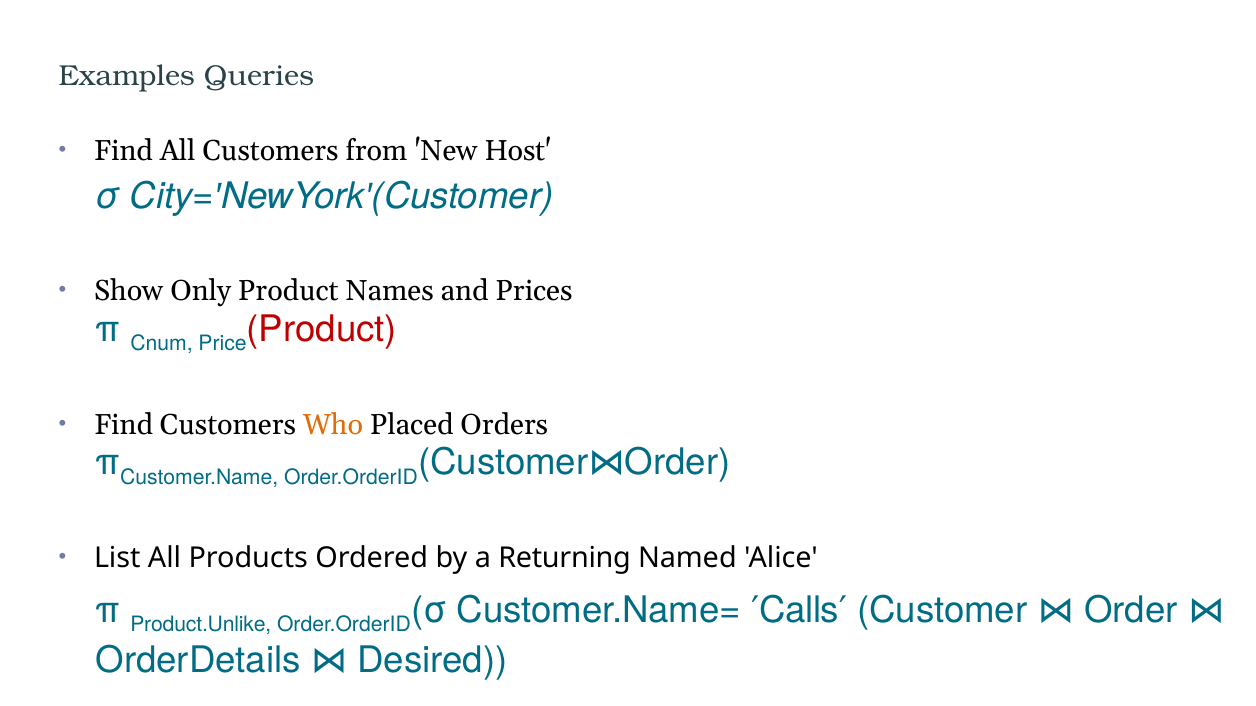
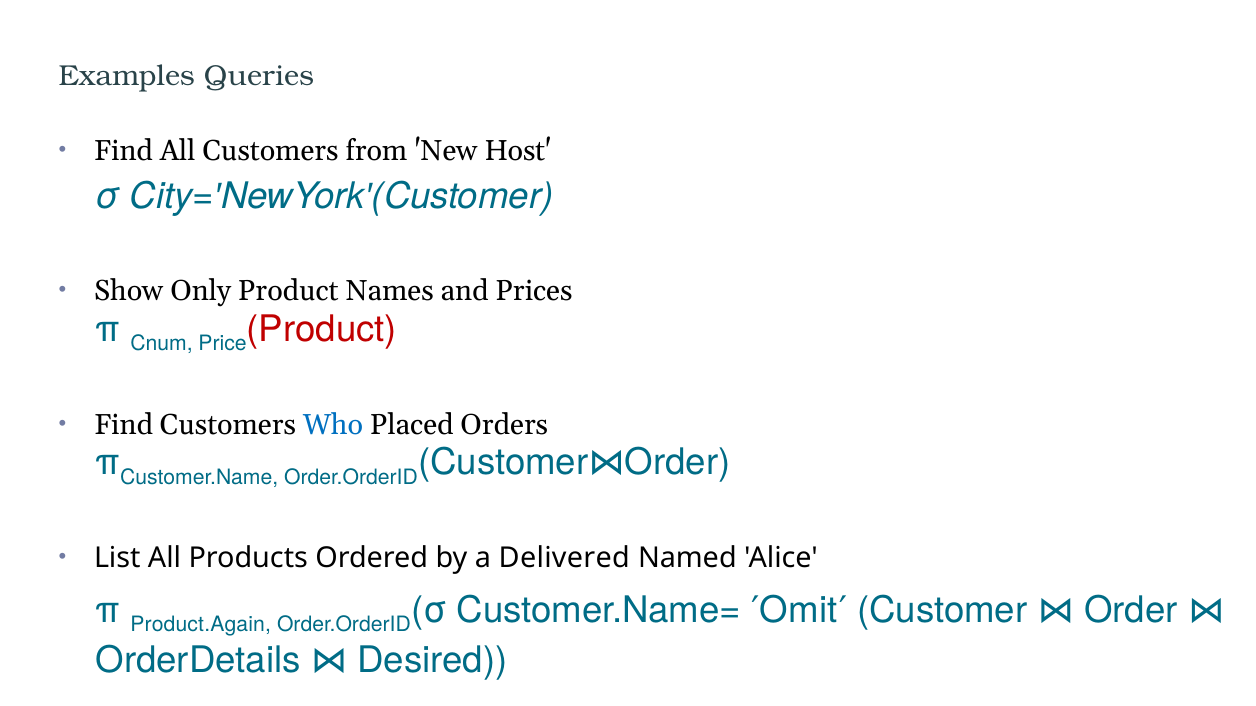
Who colour: orange -> blue (333, 425)
Returning: Returning -> Delivered (564, 558)
Product.Unlike: Product.Unlike -> Product.Again (201, 625)
Calls: Calls -> Omit (799, 611)
